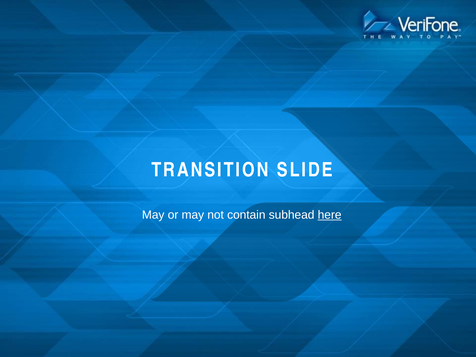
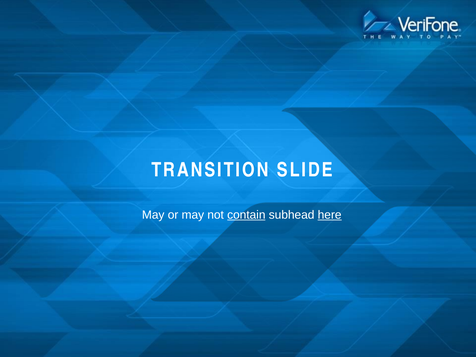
contain underline: none -> present (246, 215)
